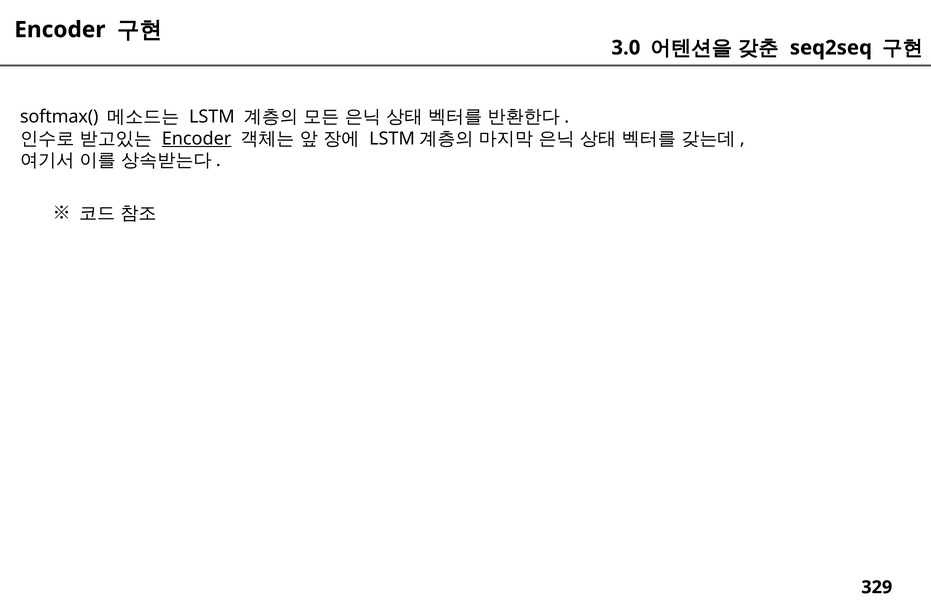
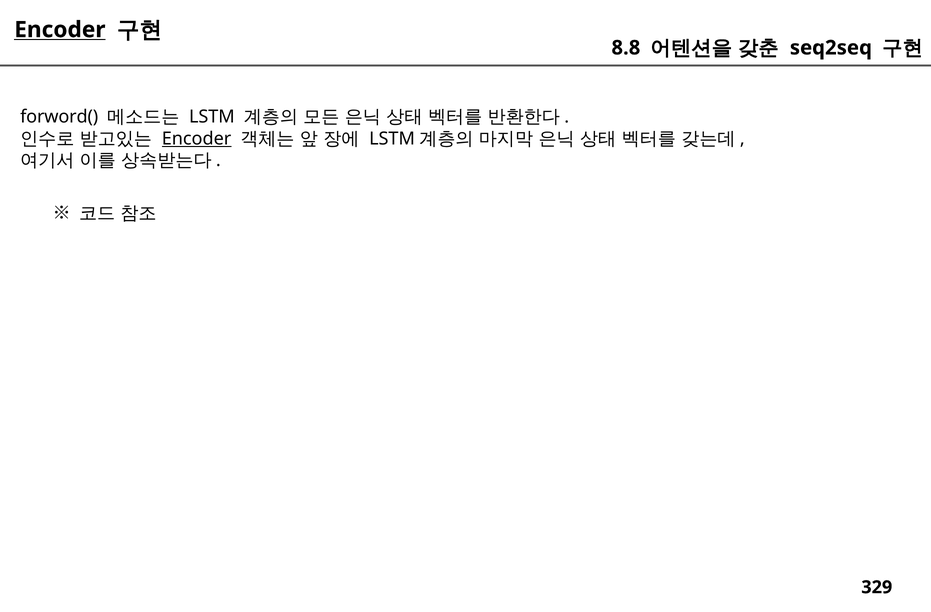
Encoder underline: none -> present (60, 30)
3.0: 3.0 -> 8.8 (626, 48)
softmax(: softmax( -> forword( (59, 117)
